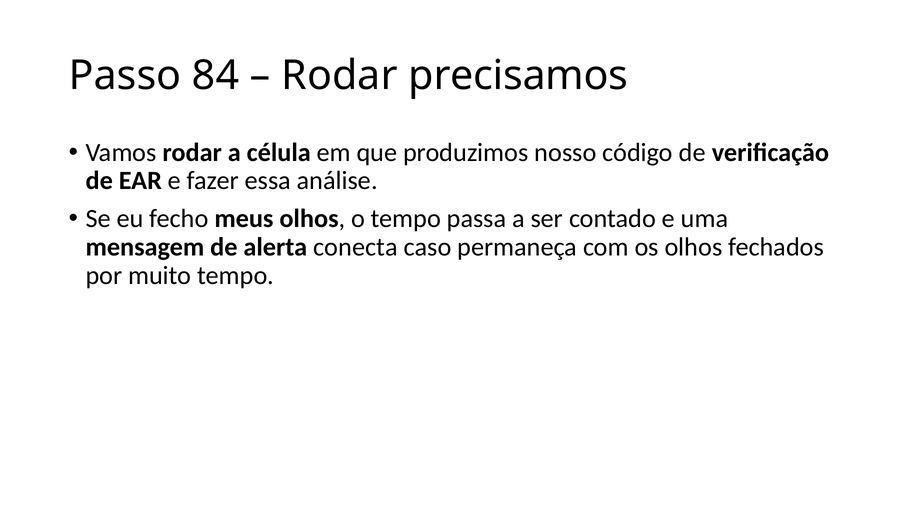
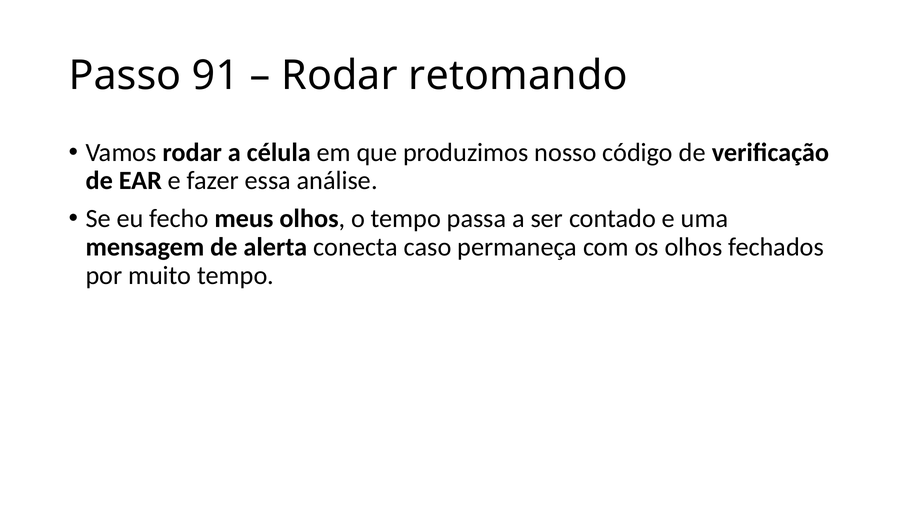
84: 84 -> 91 (216, 76)
precisamos: precisamos -> retomando (518, 76)
